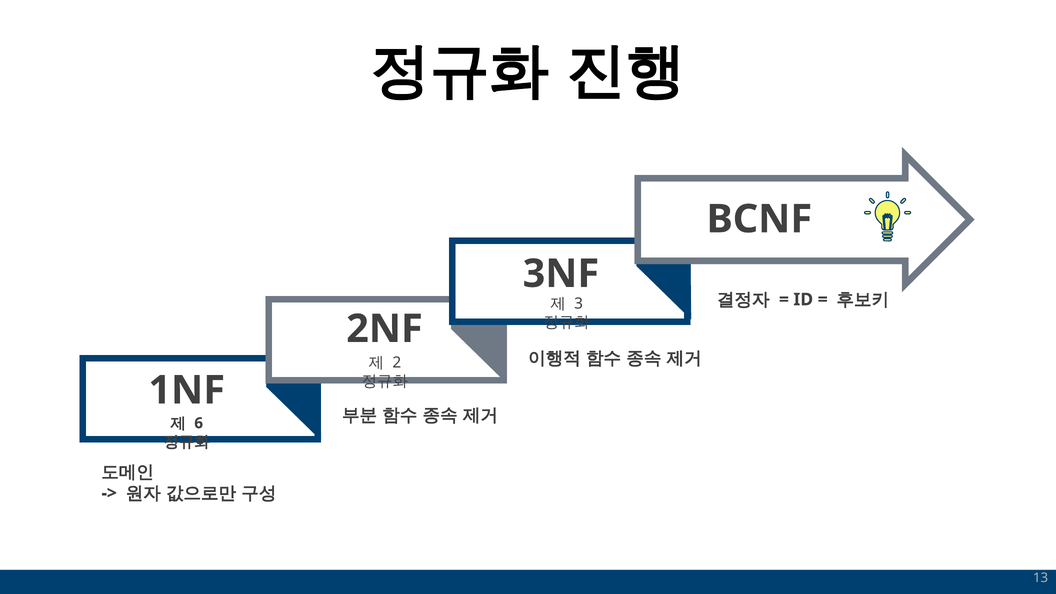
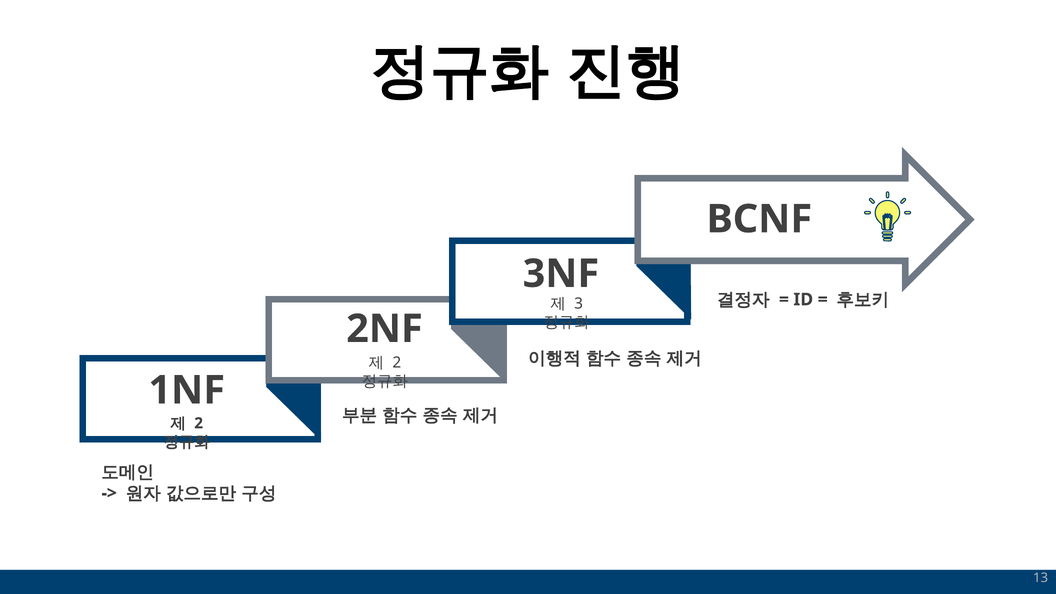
6: 6 -> 2 (199, 423)
